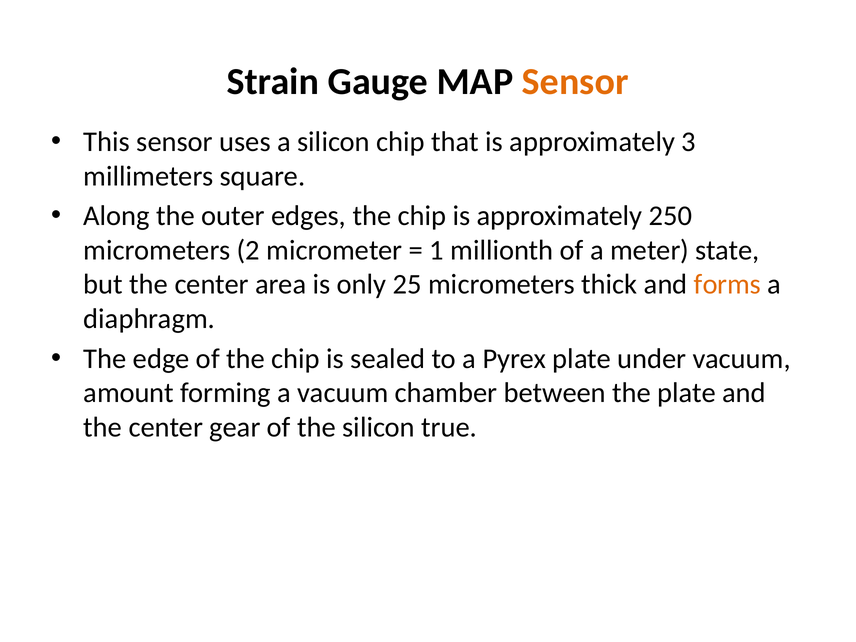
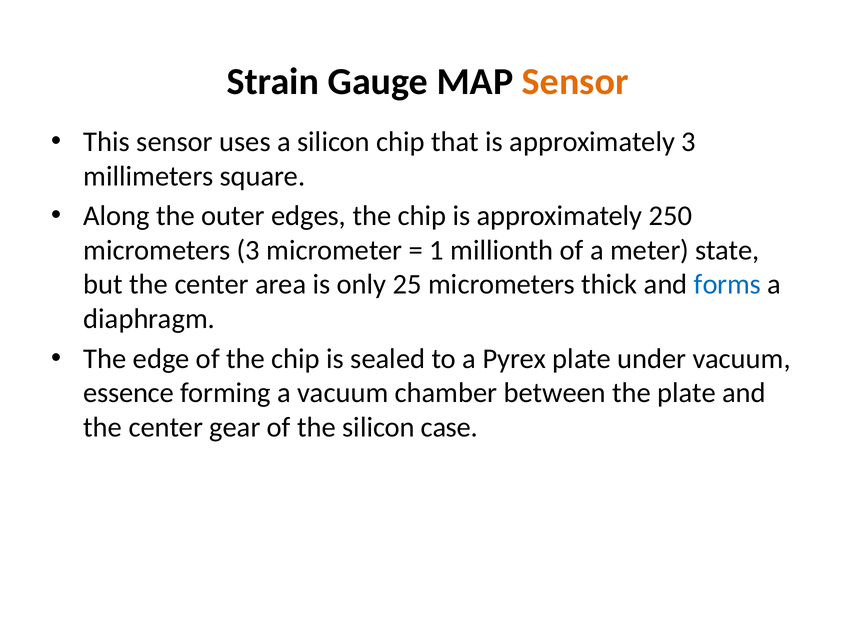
micrometers 2: 2 -> 3 (248, 250)
forms colour: orange -> blue (728, 285)
amount: amount -> essence (129, 393)
true: true -> case (449, 427)
